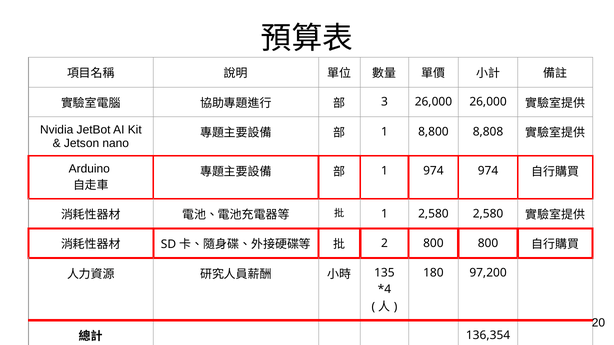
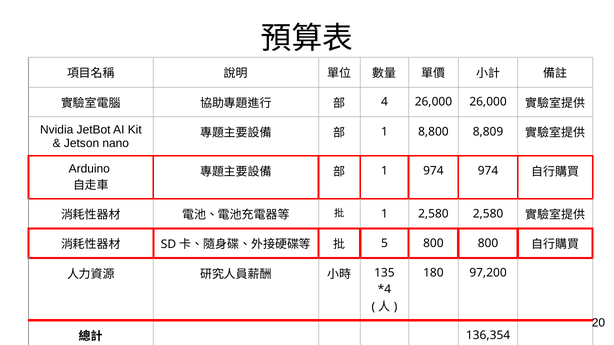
3: 3 -> 4 (384, 102)
8,808: 8,808 -> 8,809 (488, 132)
2: 2 -> 5 (384, 244)
